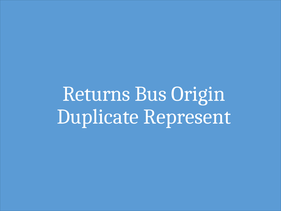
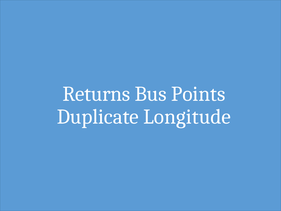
Origin: Origin -> Points (198, 94)
Represent: Represent -> Longitude (187, 117)
